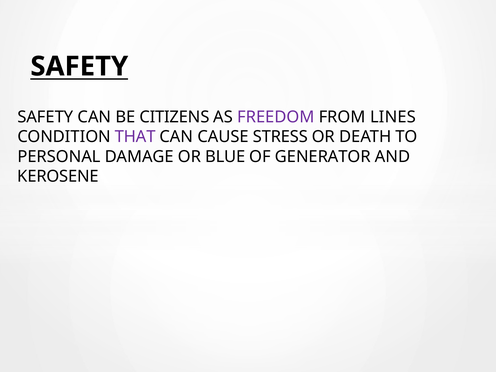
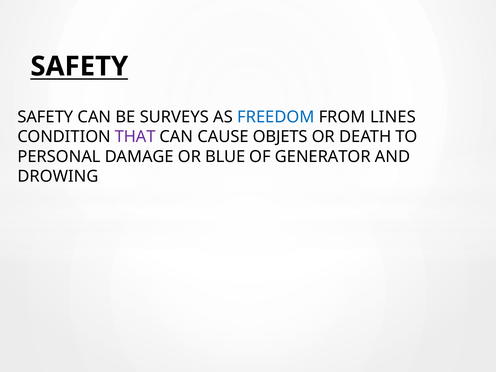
CITIZENS: CITIZENS -> SURVEYS (174, 117)
FREEDOM colour: purple -> blue (276, 117)
STRESS: STRESS -> OBJETS (280, 137)
KEROSENE: KEROSENE -> DROWING (58, 176)
